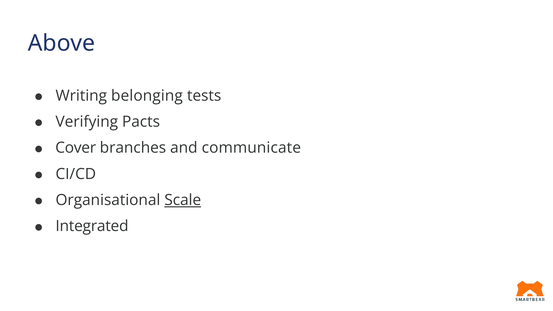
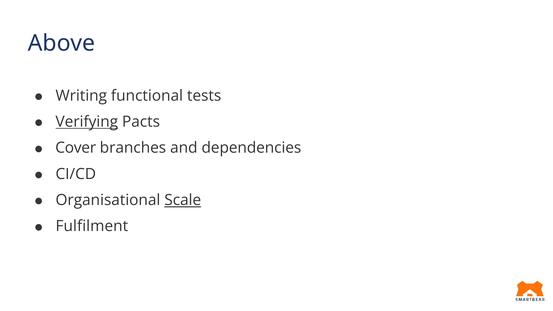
belonging: belonging -> functional (147, 96)
Verifying underline: none -> present (87, 122)
communicate: communicate -> dependencies (251, 148)
Integrated: Integrated -> Fulfilment (92, 226)
